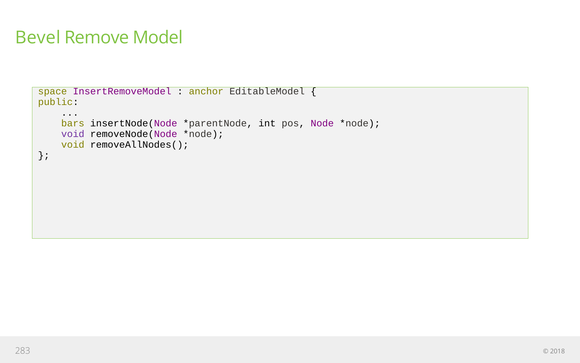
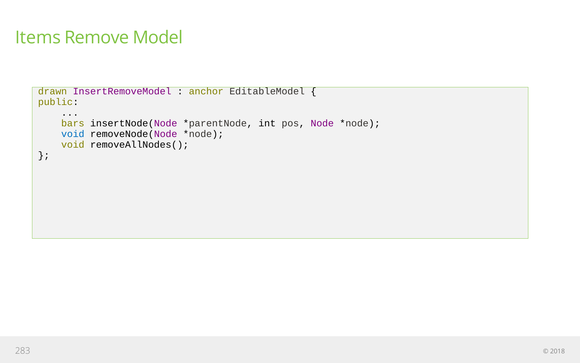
Bevel: Bevel -> Items (38, 38)
space: space -> drawn (53, 91)
void colour: purple -> blue (73, 134)
